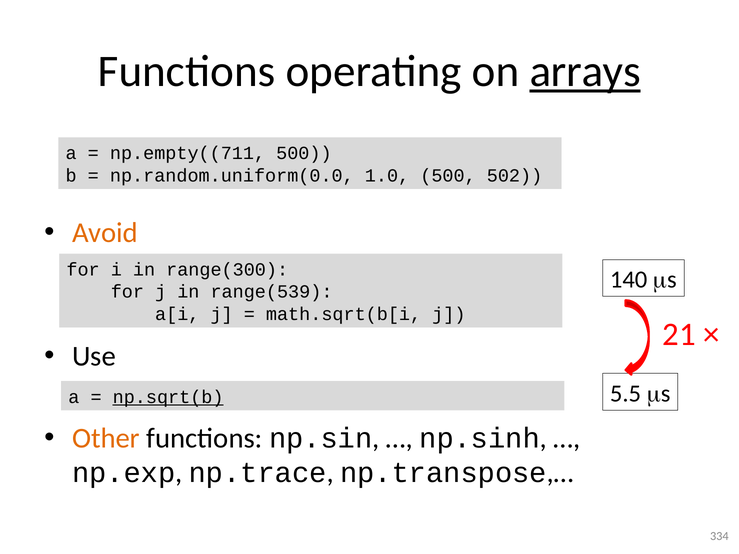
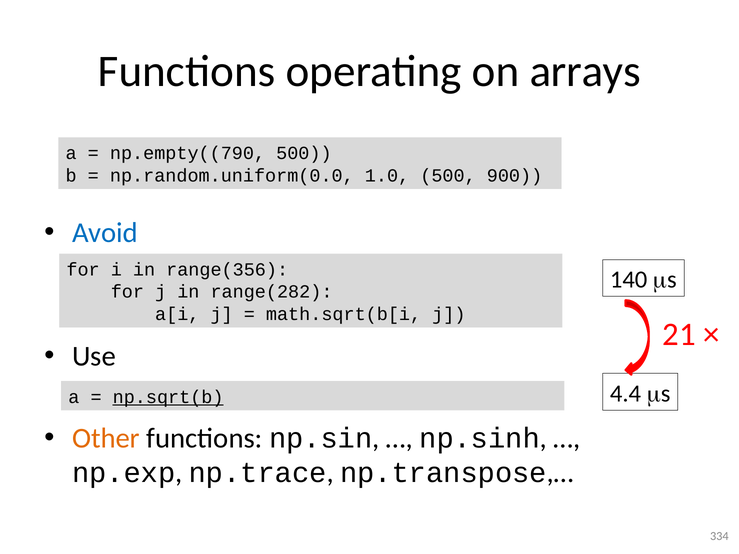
arrays underline: present -> none (585, 72)
np.empty((711: np.empty((711 -> np.empty((790 (188, 153)
502: 502 -> 900 (515, 176)
Avoid colour: orange -> blue (105, 233)
range(300: range(300 -> range(356 (227, 270)
range(539: range(539 -> range(282 (271, 292)
5.5: 5.5 -> 4.4 (625, 394)
